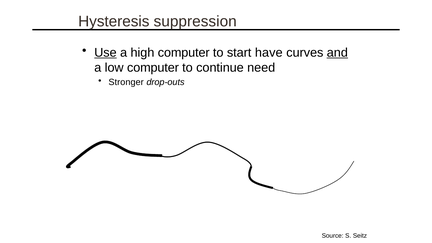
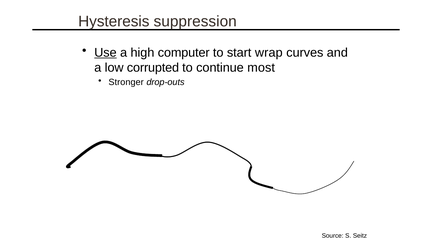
have: have -> wrap (269, 53)
and underline: present -> none (337, 53)
low computer: computer -> corrupted (153, 68)
need: need -> most (261, 68)
